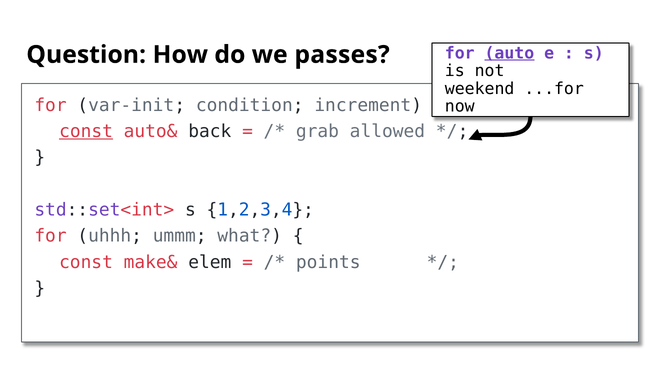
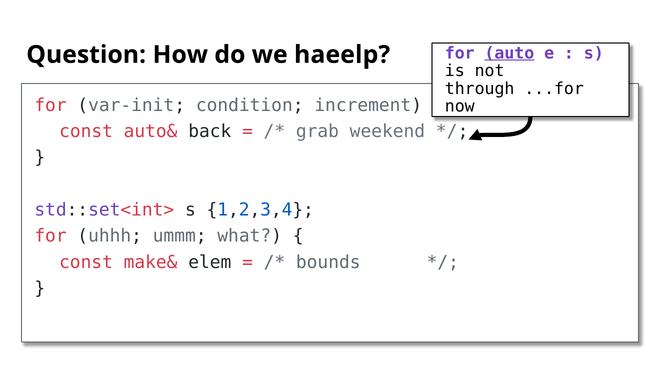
passes: passes -> haeelp (342, 55)
weekend: weekend -> through (480, 89)
const underline: present -> none (86, 132)
allowed: allowed -> weekend (387, 132)
points: points -> bounds (328, 262)
